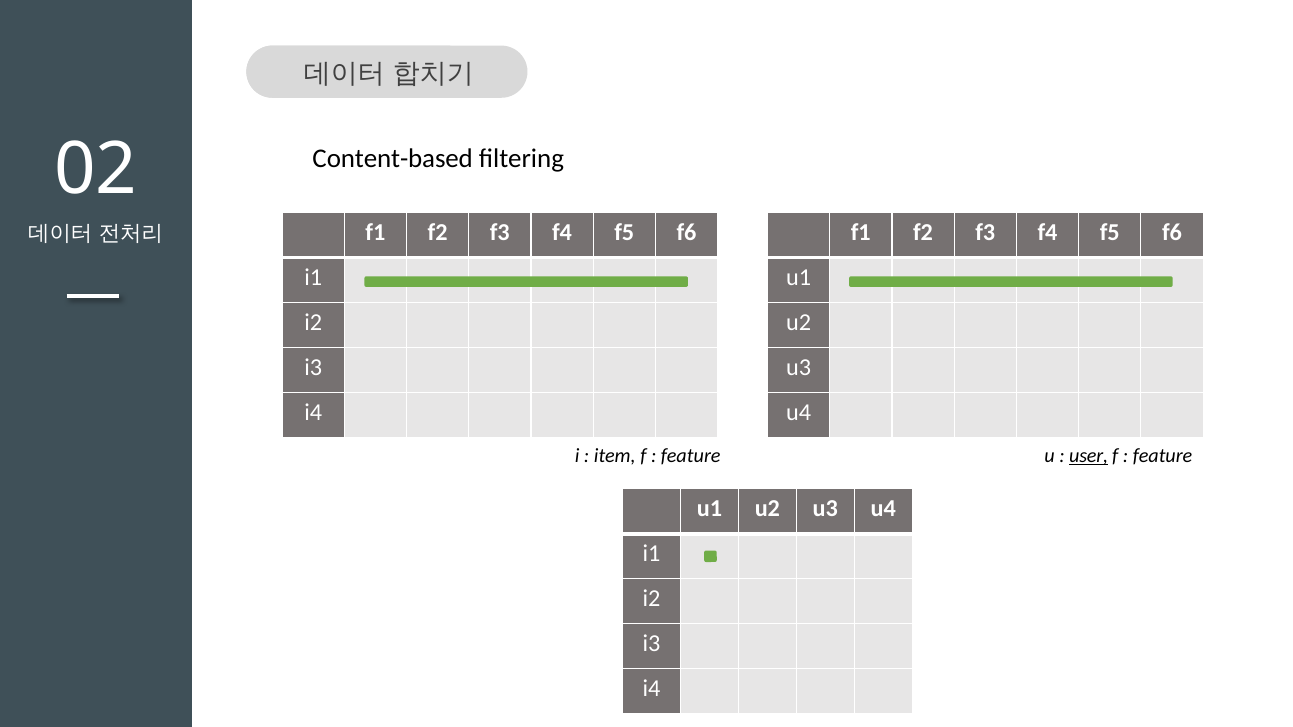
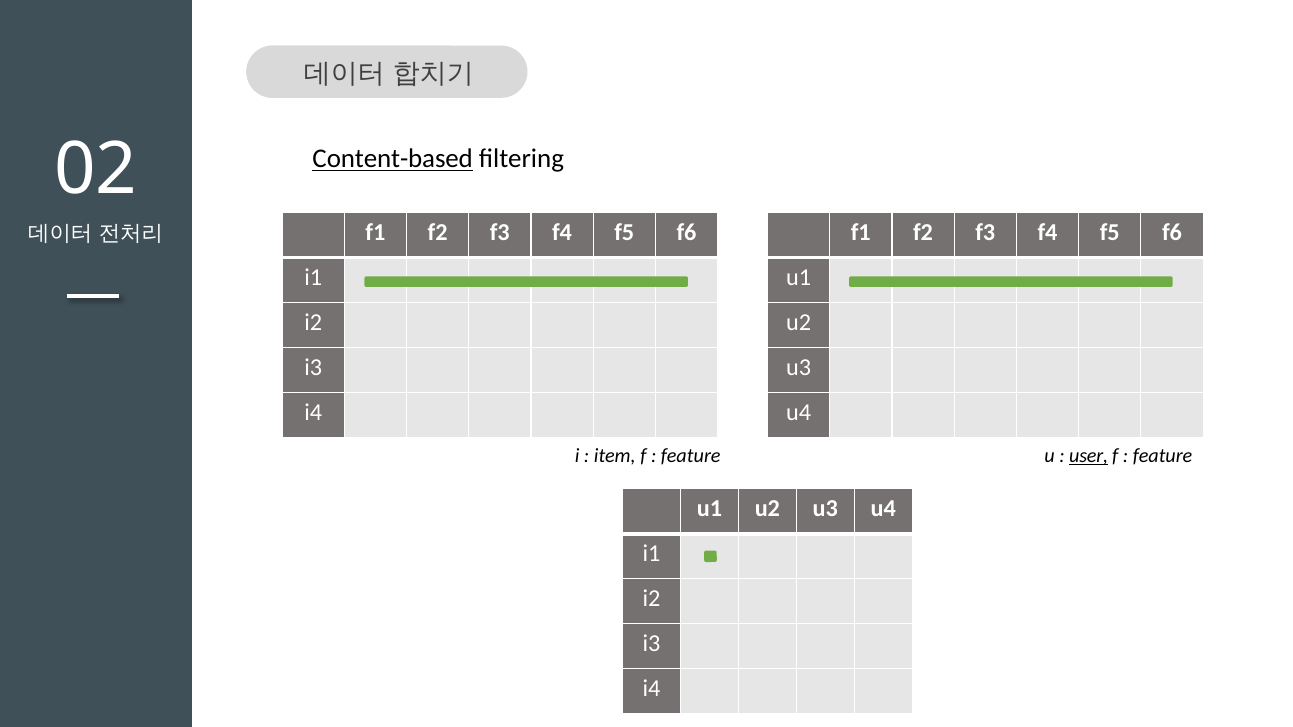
Content-based underline: none -> present (393, 159)
